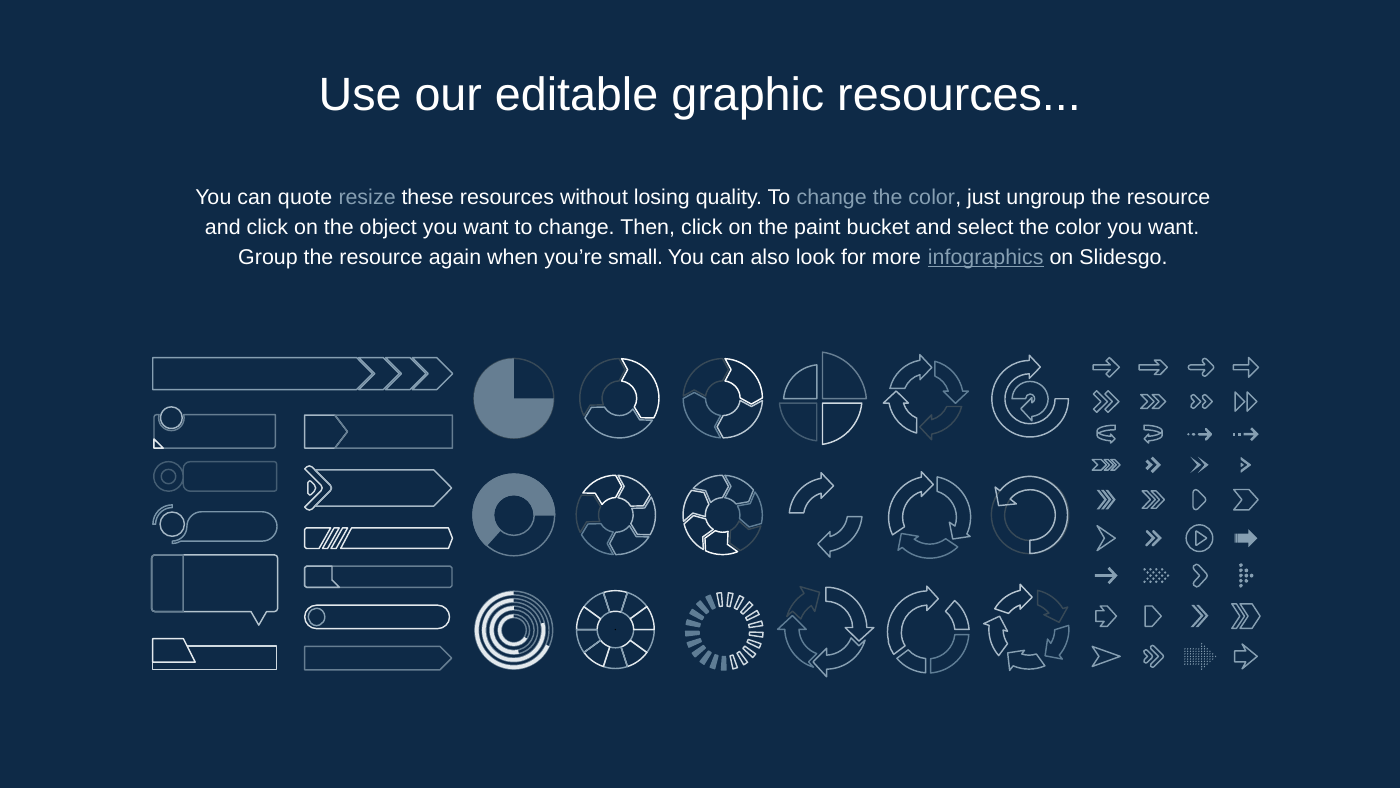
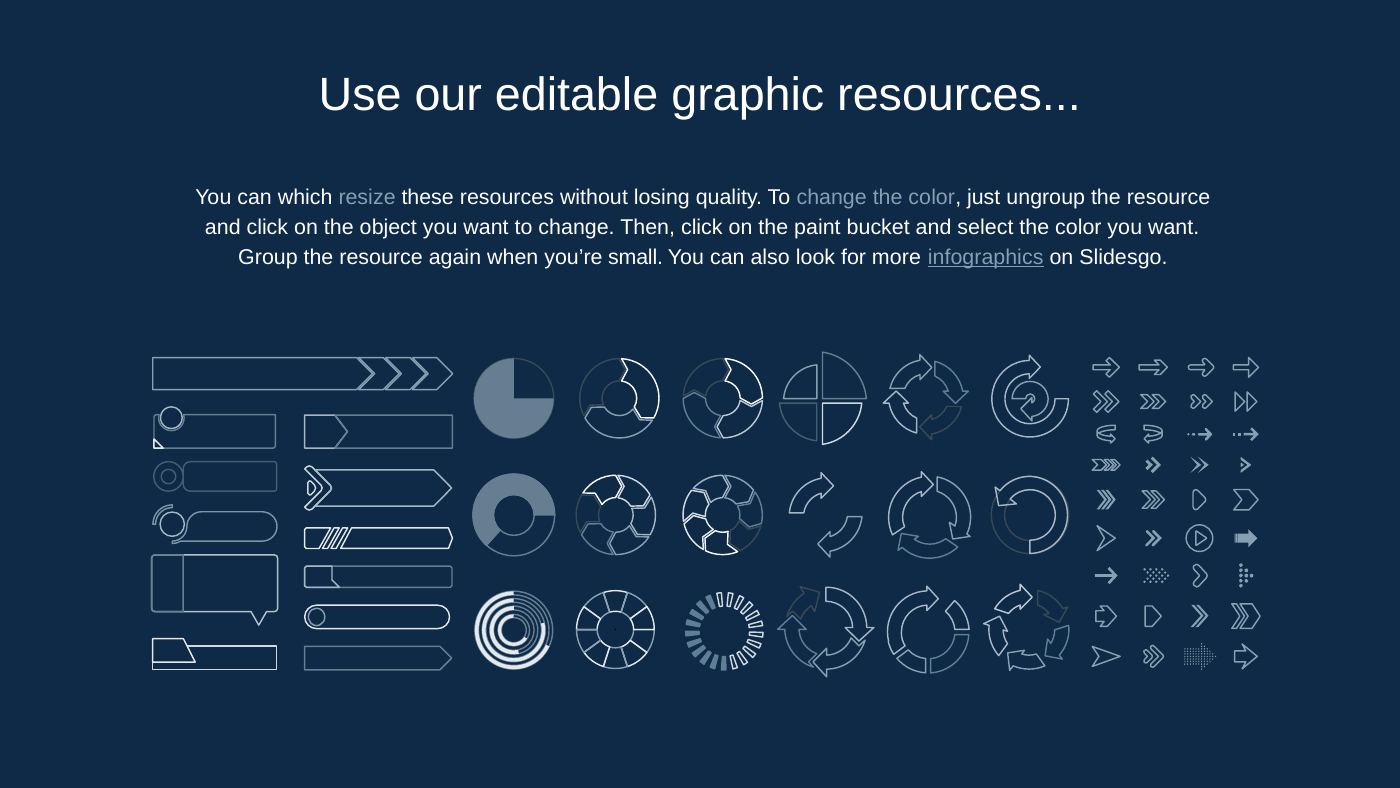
quote: quote -> which (305, 198)
